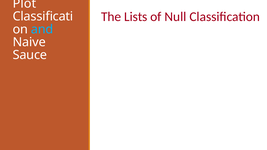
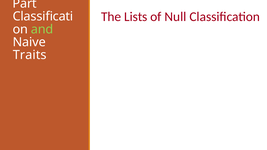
Plot: Plot -> Part (25, 4)
and colour: light blue -> light green (42, 29)
Sauce: Sauce -> Traits (30, 55)
